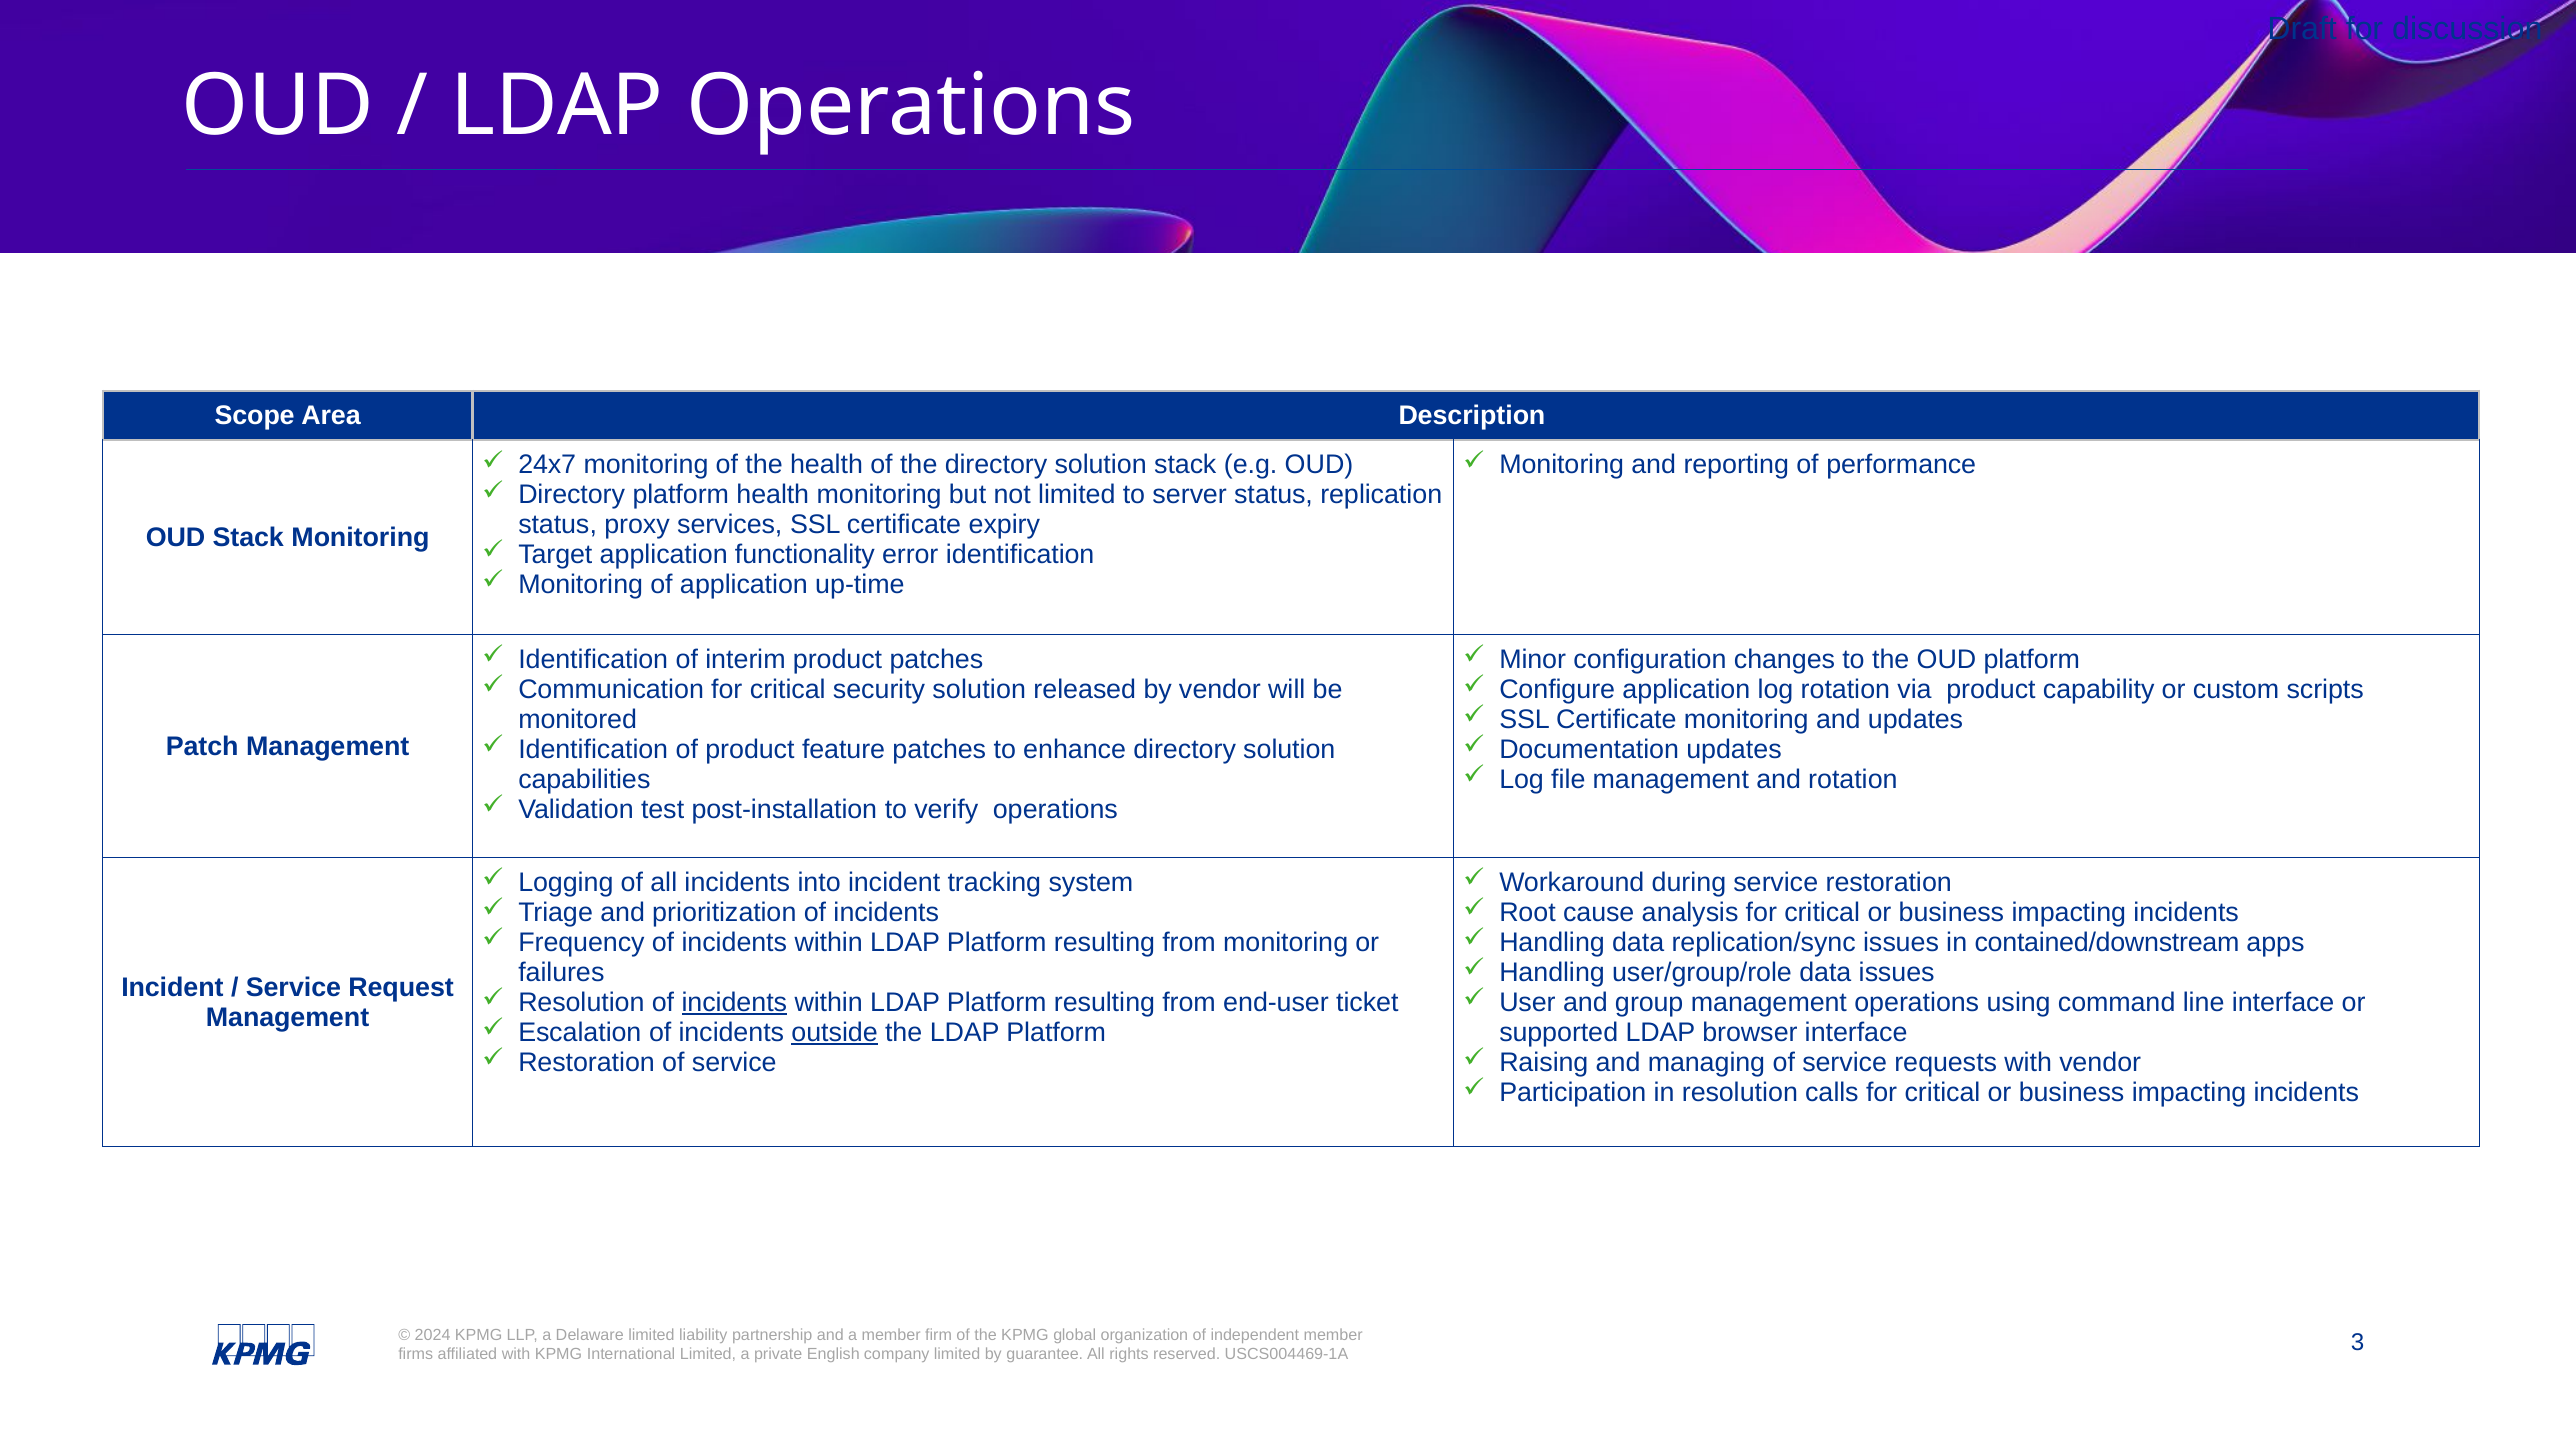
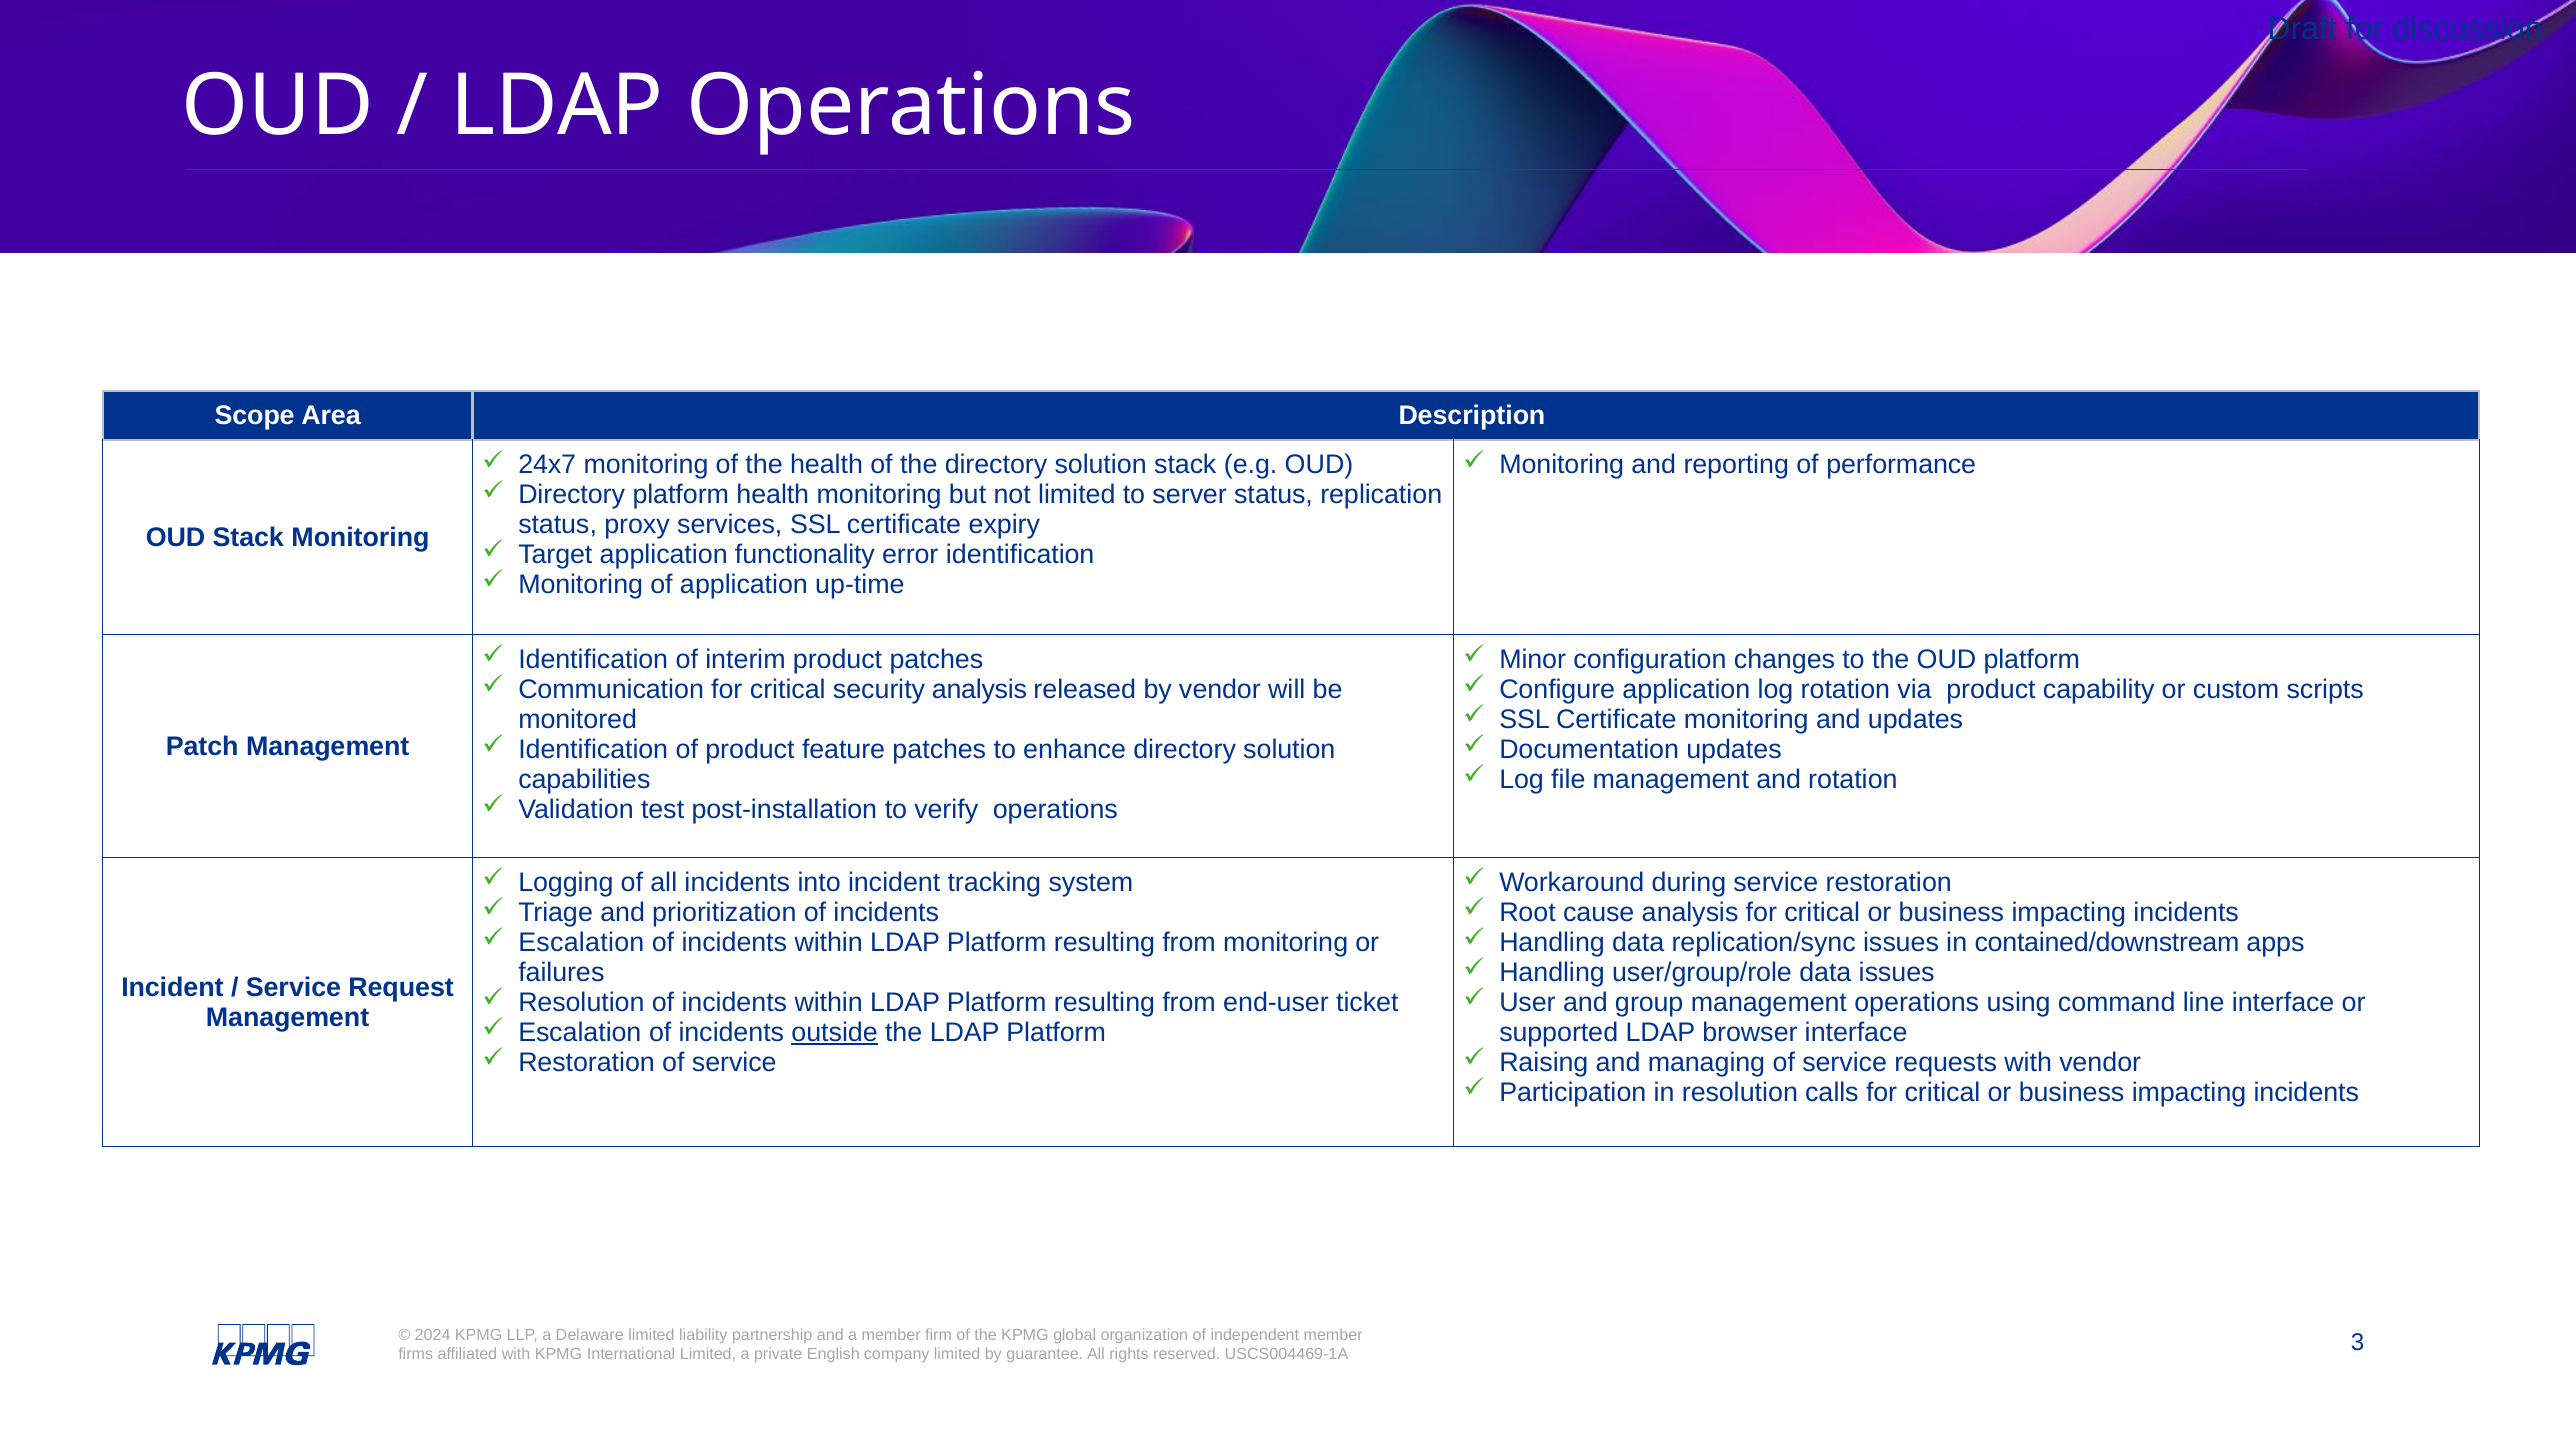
security solution: solution -> analysis (979, 689)
Frequency: Frequency -> Escalation (581, 942)
incidents underline: present -> none (734, 1002)
